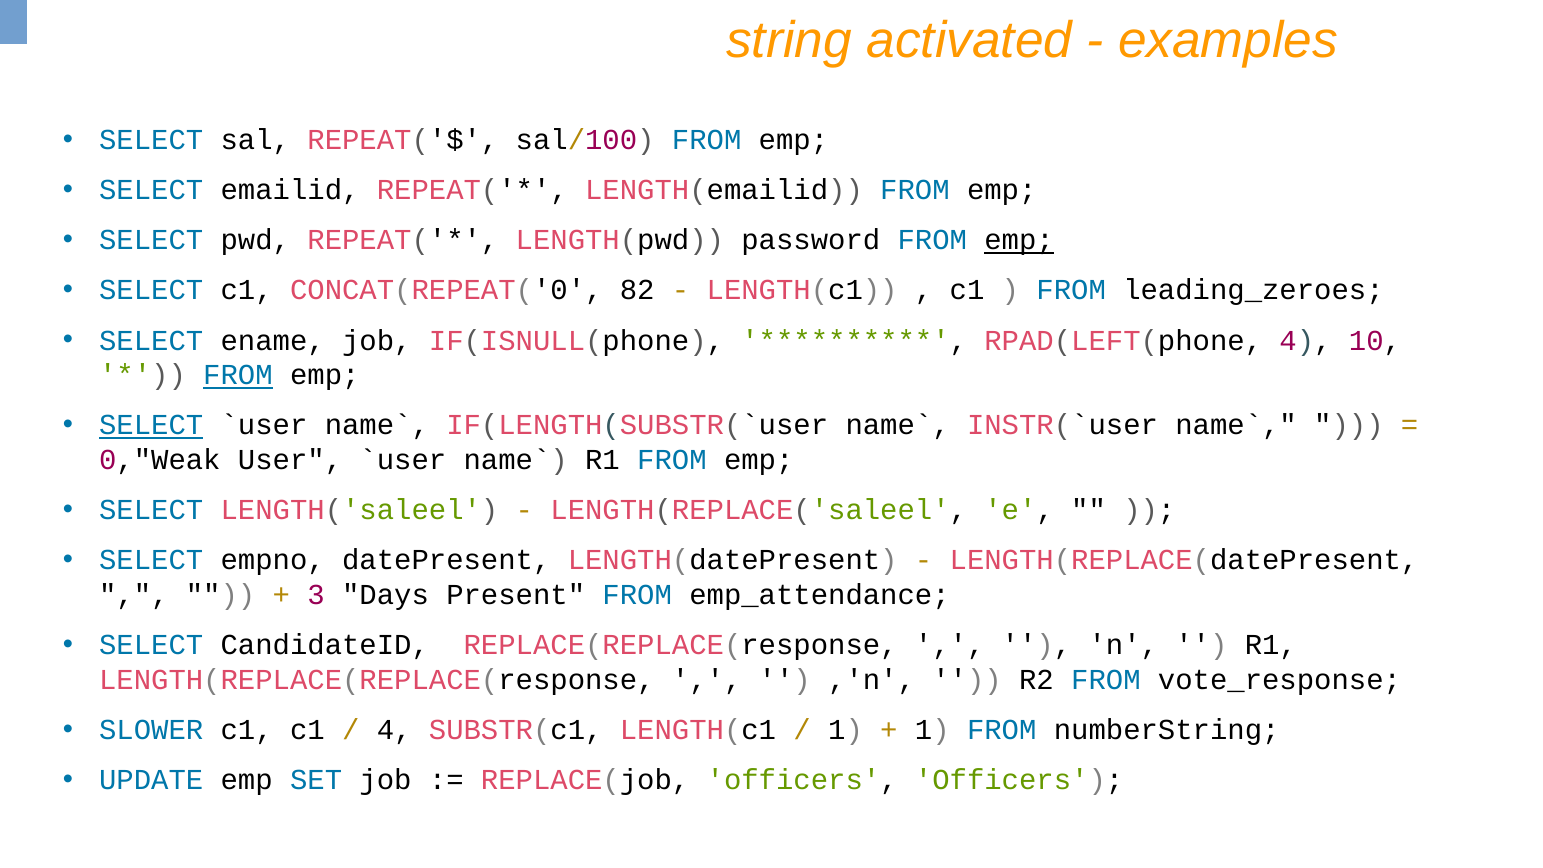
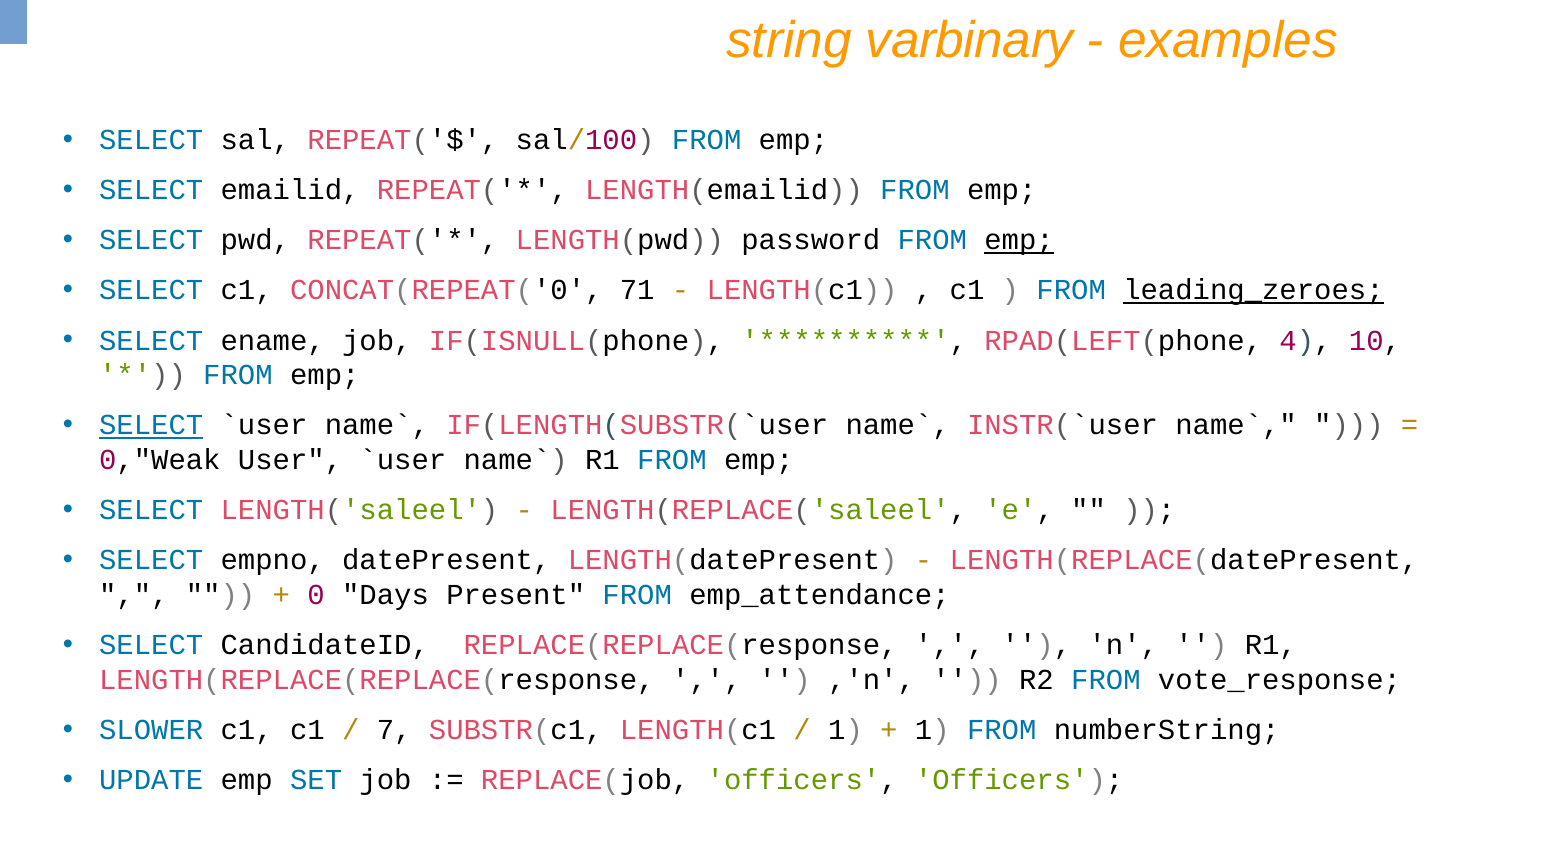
activated: activated -> varbinary (970, 40)
82: 82 -> 71 (637, 290)
leading_zeroes underline: none -> present (1253, 290)
FROM underline: present -> none (238, 375)
3: 3 -> 0 (316, 595)
4: 4 -> 7 (394, 730)
